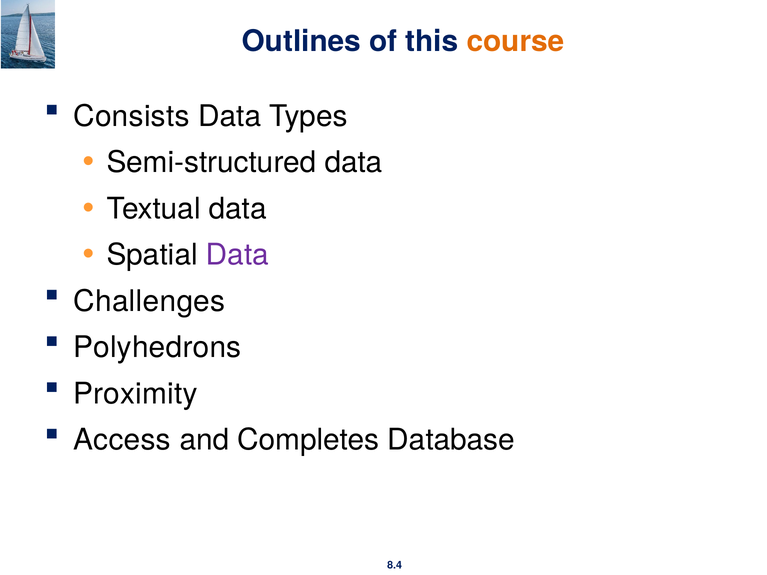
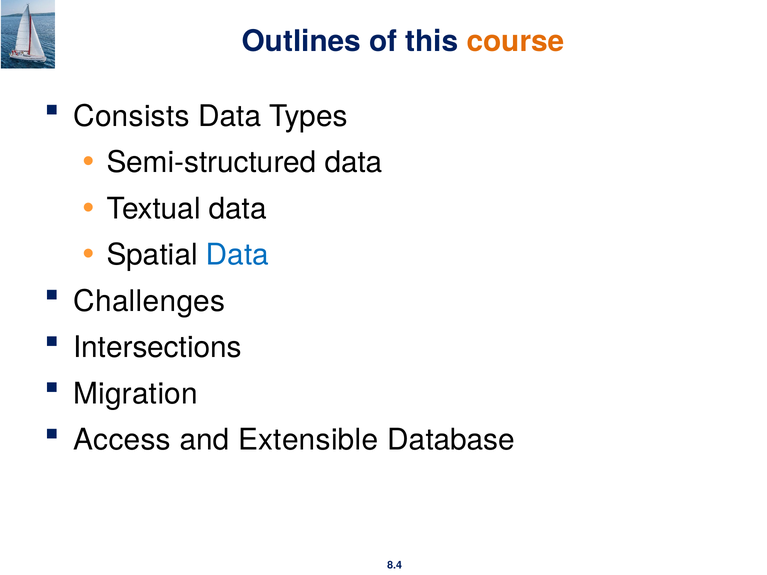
Data colour: purple -> blue (237, 255)
Polyhedrons: Polyhedrons -> Intersections (157, 348)
Proximity: Proximity -> Migration (135, 394)
Completes: Completes -> Extensible (308, 440)
